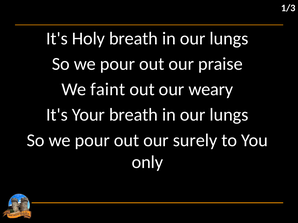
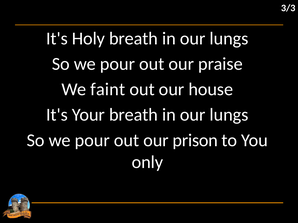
1/3: 1/3 -> 3/3 (288, 8)
weary: weary -> house (211, 90)
surely: surely -> prison (195, 141)
